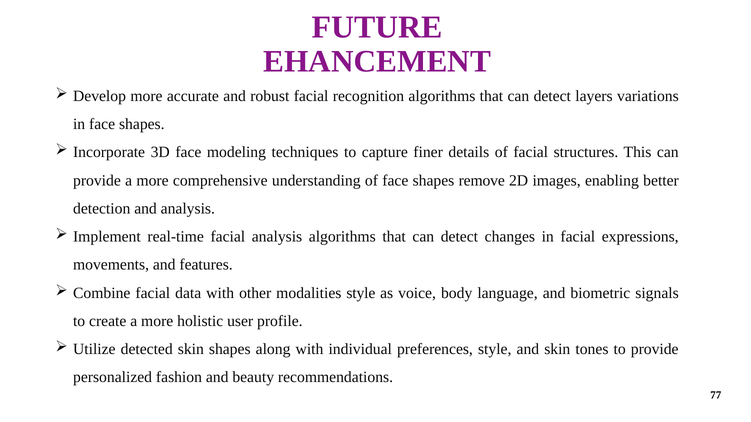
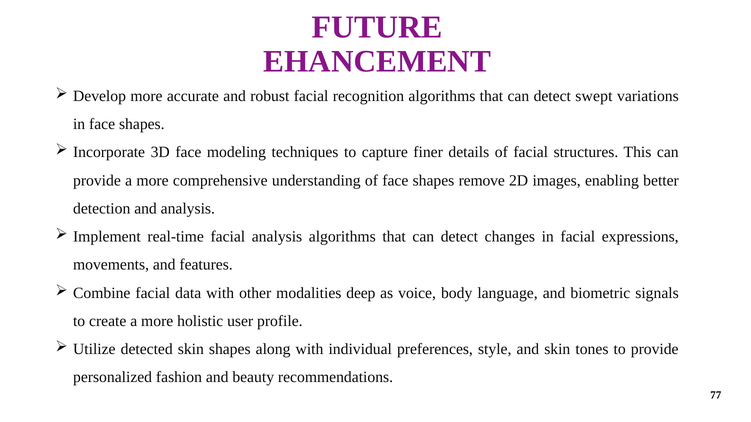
layers: layers -> swept (594, 96)
modalities style: style -> deep (361, 293)
